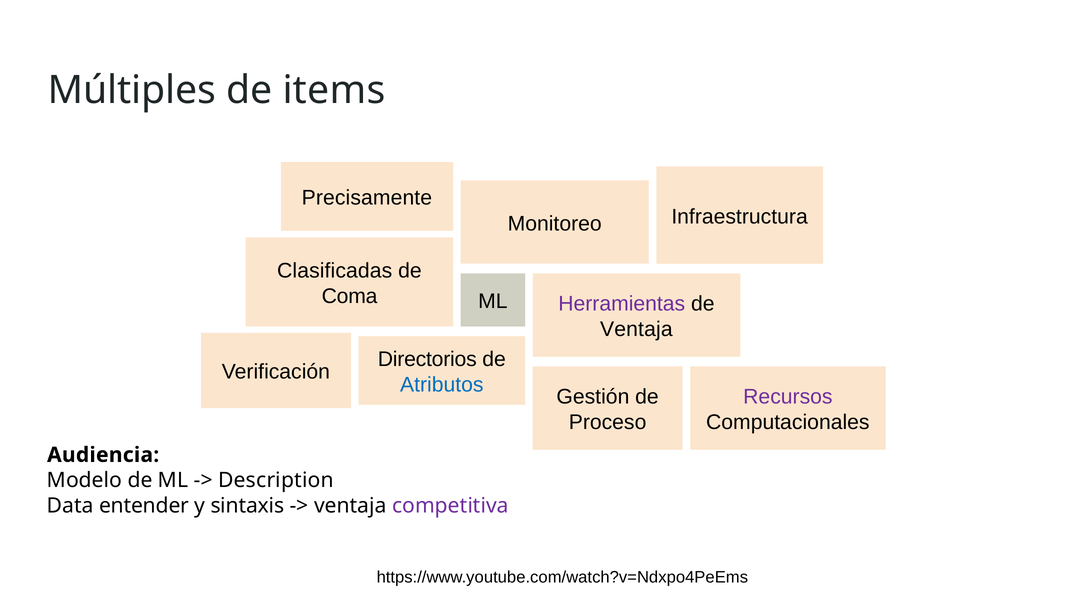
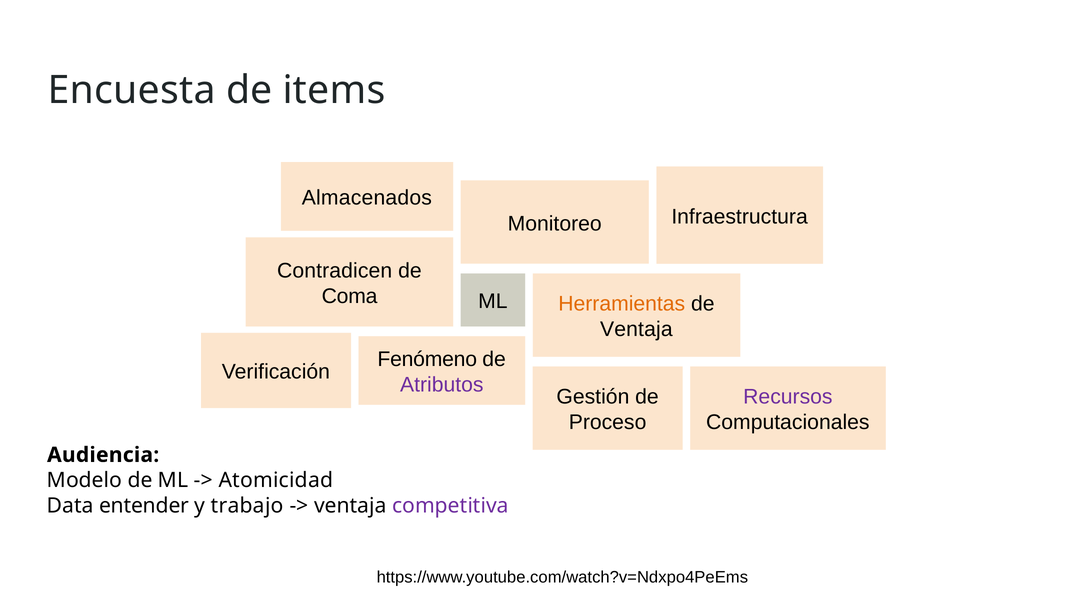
Múltiples: Múltiples -> Encuesta (132, 90)
Precisamente: Precisamente -> Almacenados (367, 198)
Clasificadas: Clasificadas -> Contradicen (335, 270)
Herramientas colour: purple -> orange (622, 304)
Directorios: Directorios -> Fenómeno (427, 359)
Atributos colour: blue -> purple (442, 384)
Description: Description -> Atomicidad (276, 480)
sintaxis: sintaxis -> trabajo (247, 505)
